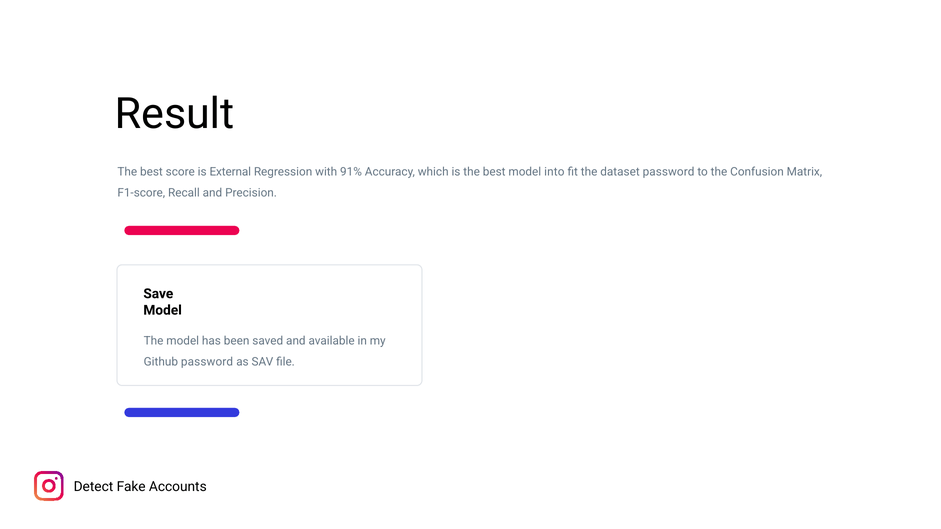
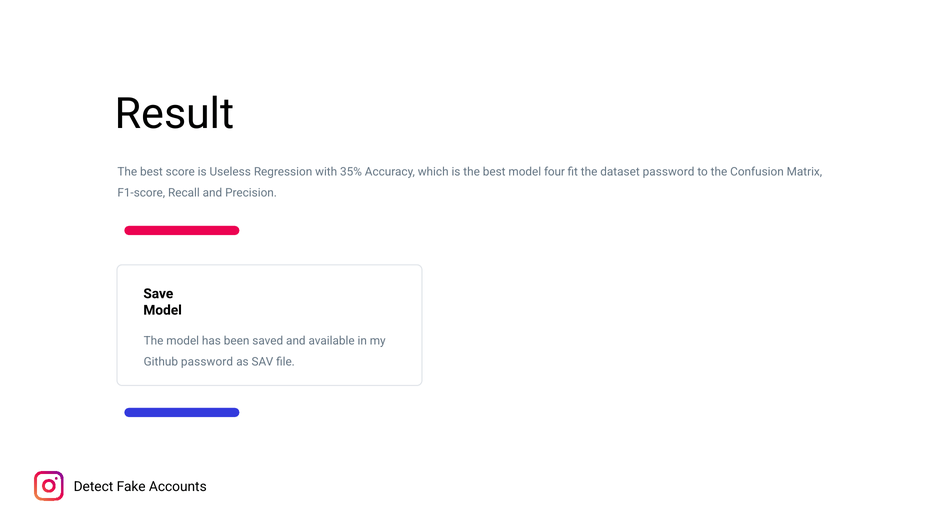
External: External -> Useless (230, 172)
91%: 91% -> 35% (351, 172)
into: into -> four (554, 172)
